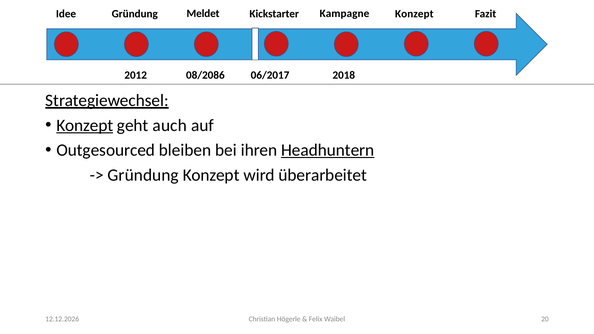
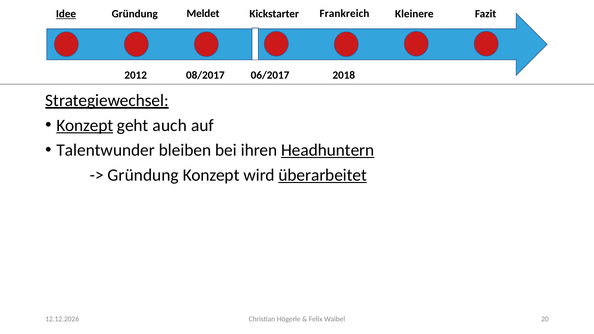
Kampagne: Kampagne -> Frankreich (344, 13)
Idee underline: none -> present (66, 14)
Konzept: Konzept -> Kleinere (414, 14)
08/2086: 08/2086 -> 08/2017 (205, 75)
Outgesourced: Outgesourced -> Talentwunder (106, 150)
überarbeitet underline: none -> present (323, 175)
